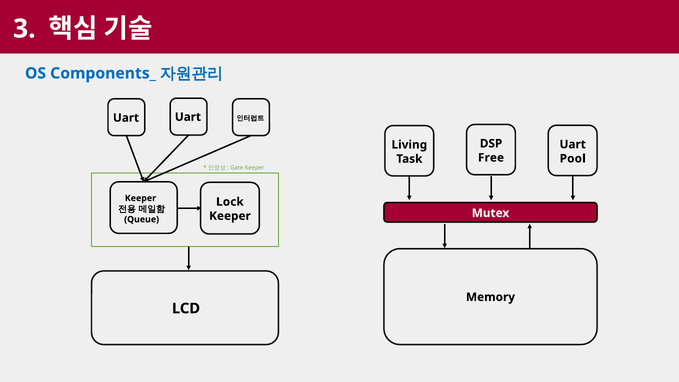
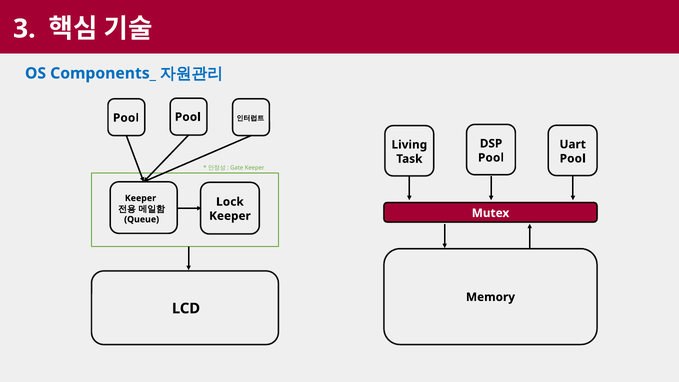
Uart: Uart -> Pool (188, 117)
Uart: Uart -> Pool (126, 118)
Free: Free -> Pool (491, 158)
